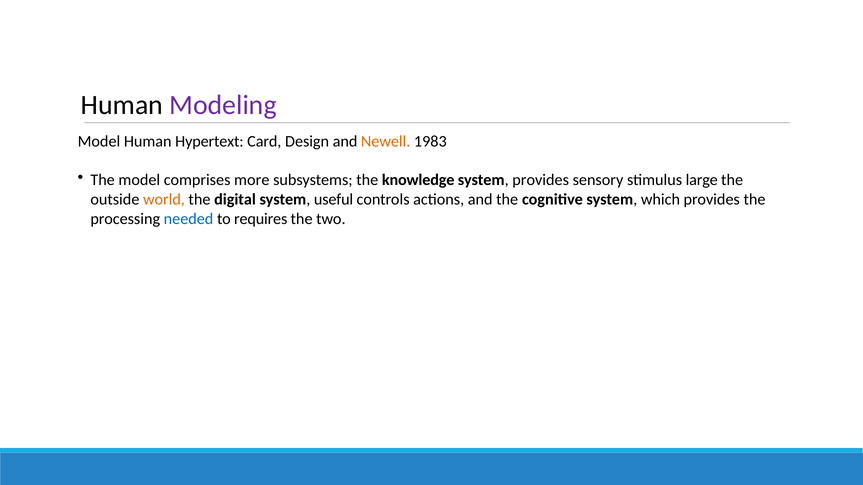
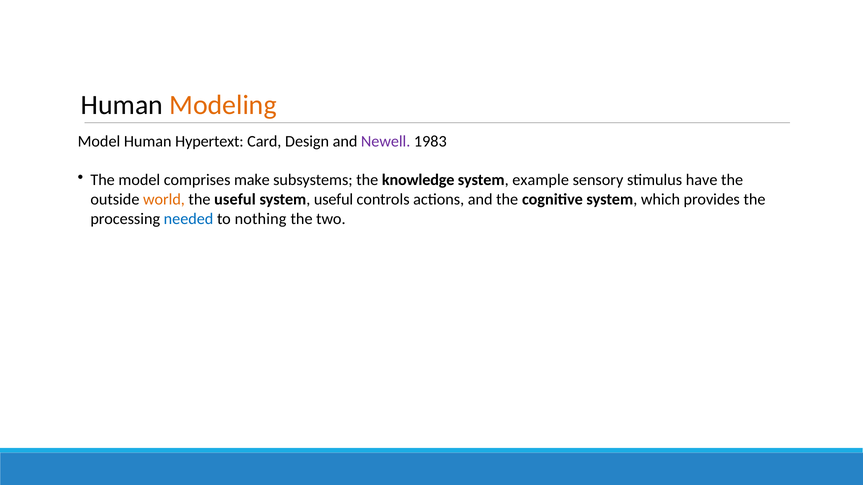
Modeling colour: purple -> orange (223, 105)
Newell colour: orange -> purple (386, 141)
more: more -> make (252, 180)
system provides: provides -> example (541, 180)
large: large -> have (702, 180)
the digital: digital -> useful (235, 200)
requires: requires -> nothing (261, 219)
